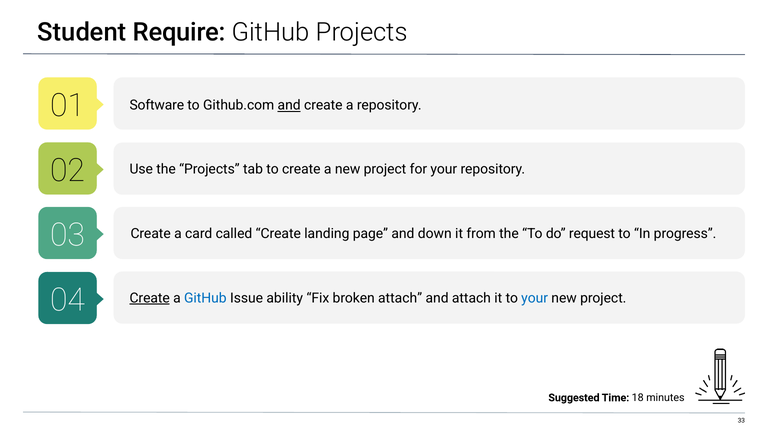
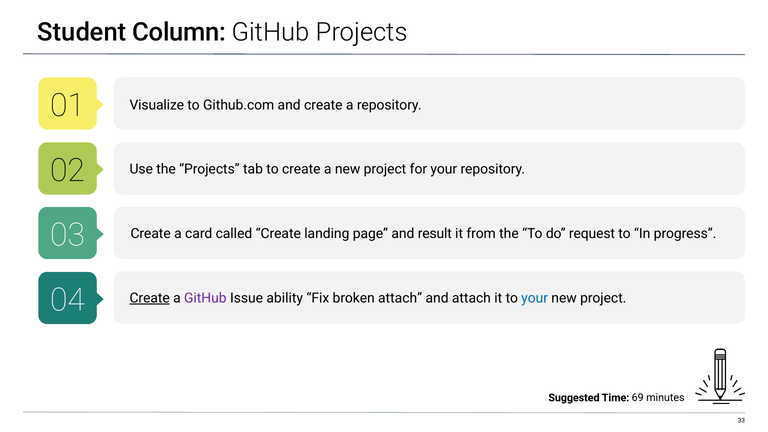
Require: Require -> Column (179, 33)
Software: Software -> Visualize (157, 105)
and underline: present -> none (289, 105)
down: down -> result (435, 234)
GitHub colour: blue -> purple (205, 298)
18: 18 -> 69 (638, 398)
